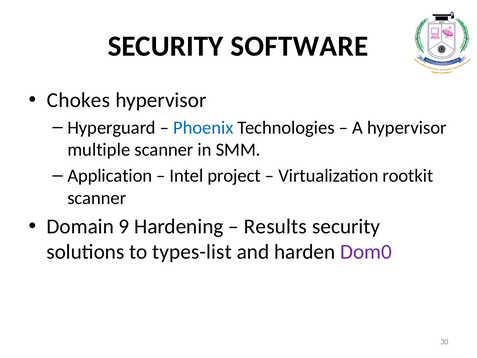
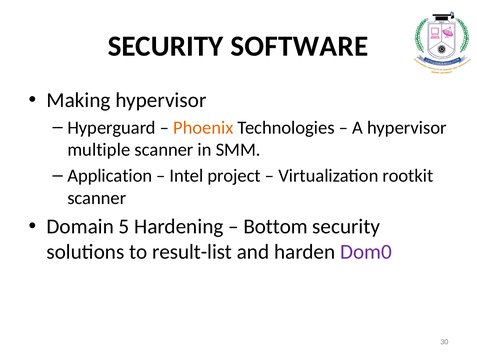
Chokes: Chokes -> Making (79, 100)
Phoenix colour: blue -> orange (203, 127)
9: 9 -> 5 (124, 226)
Results: Results -> Bottom (276, 226)
types-list: types-list -> result-list (192, 252)
